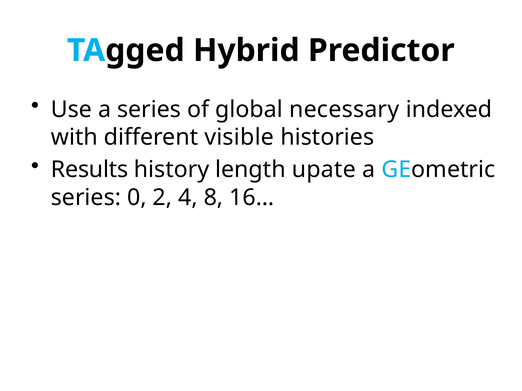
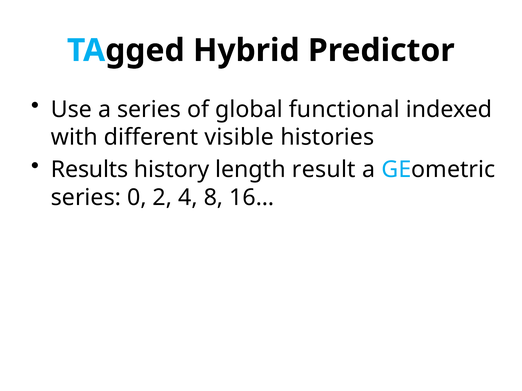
necessary: necessary -> functional (344, 110)
upate: upate -> result (324, 170)
